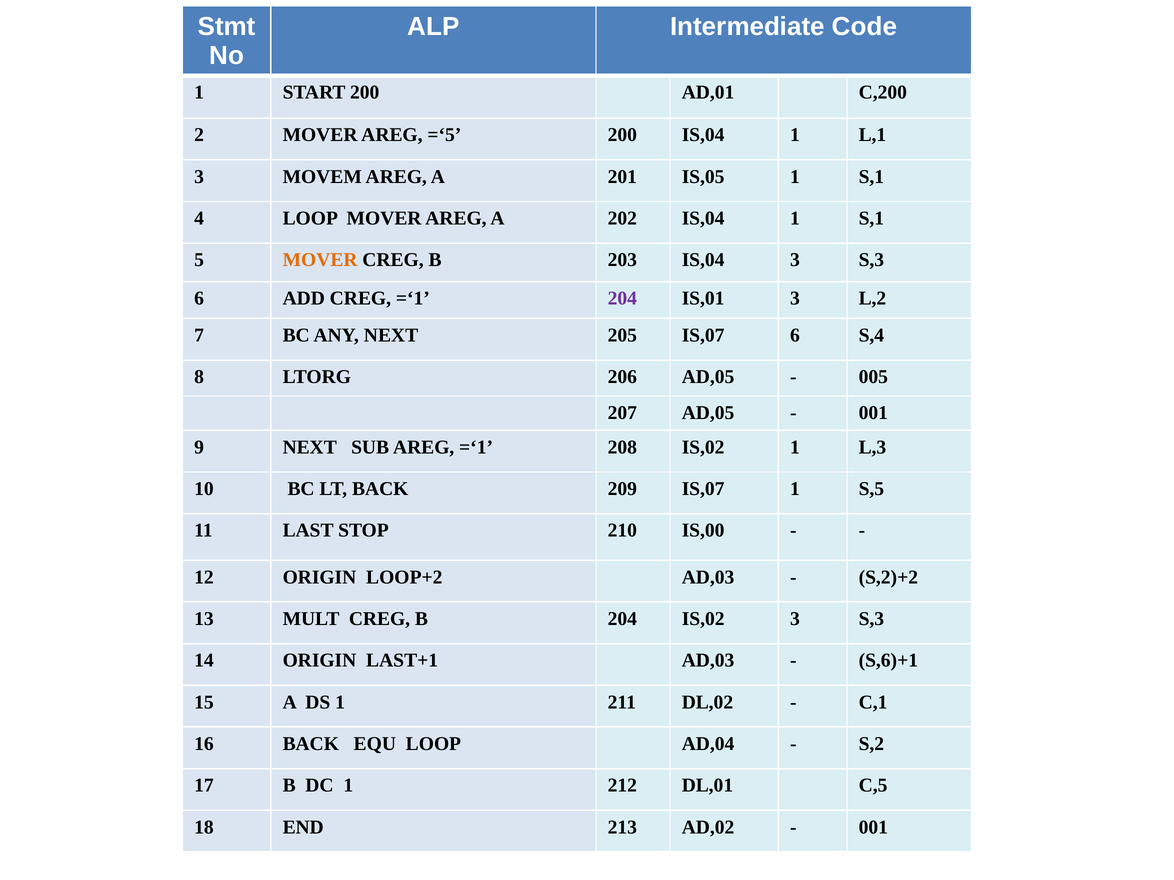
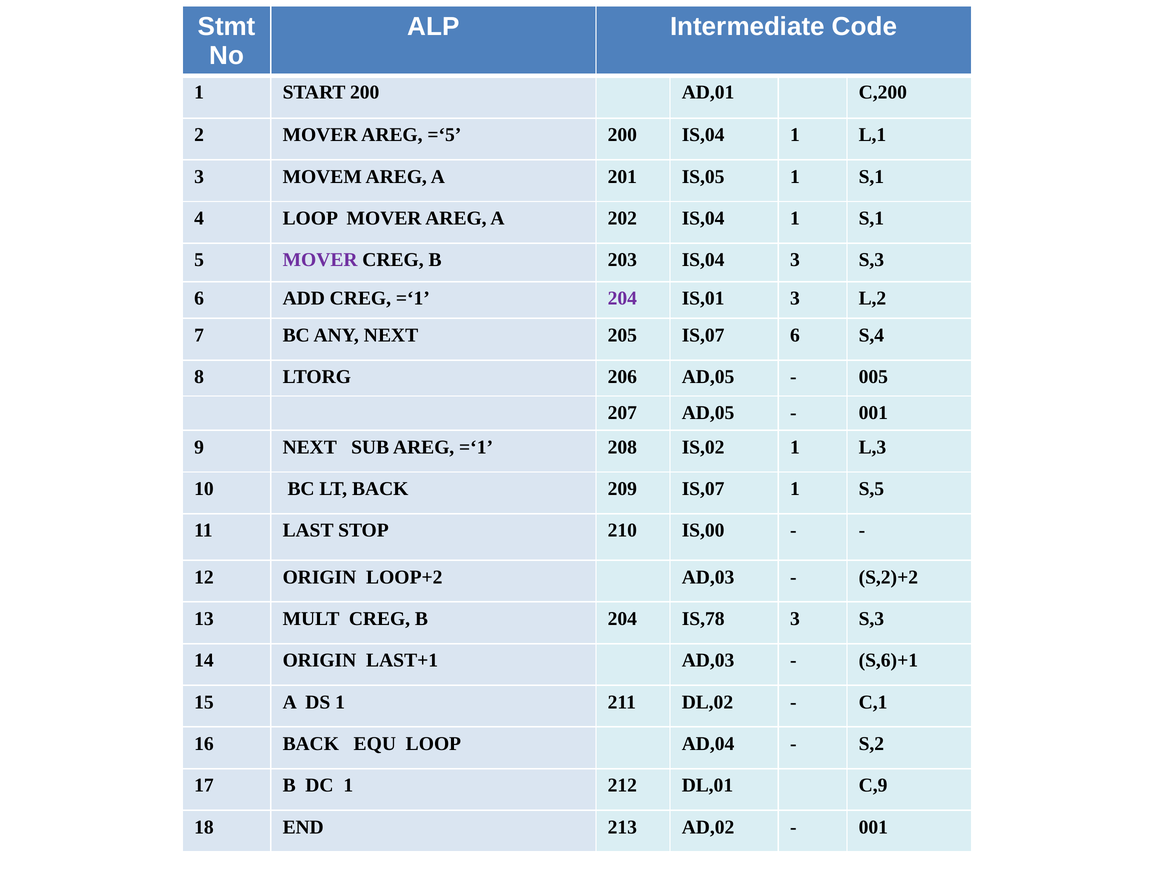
MOVER colour: orange -> purple (320, 260)
204 IS,02: IS,02 -> IS,78 (703, 619)
C,5: C,5 -> C,9 (873, 786)
